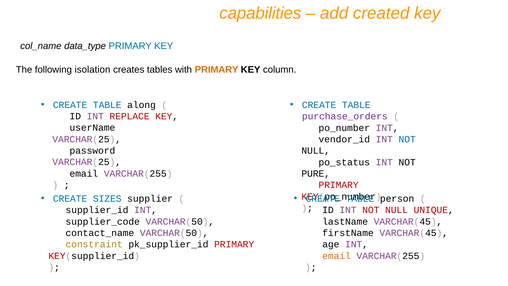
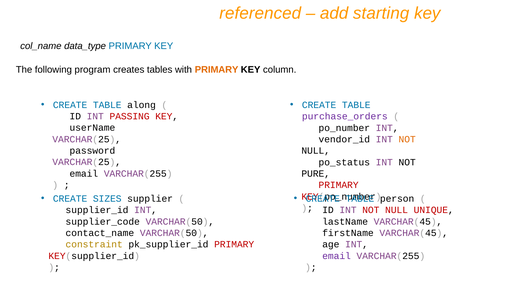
capabilities: capabilities -> referenced (260, 13)
created: created -> starting (381, 13)
isolation: isolation -> program (93, 69)
REPLACE: REPLACE -> PASSING (130, 116)
NOT colour: blue -> orange (407, 139)
email colour: orange -> purple (337, 256)
